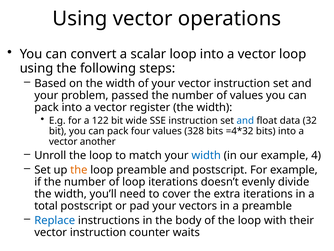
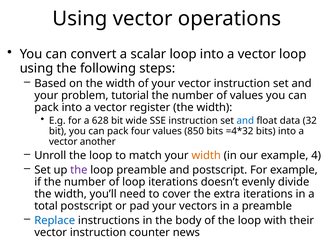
passed: passed -> tutorial (130, 95)
122: 122 -> 628 (100, 120)
328: 328 -> 850 (194, 131)
width colour: blue -> orange (206, 155)
the colour: orange -> purple (79, 170)
waits: waits -> news (186, 232)
